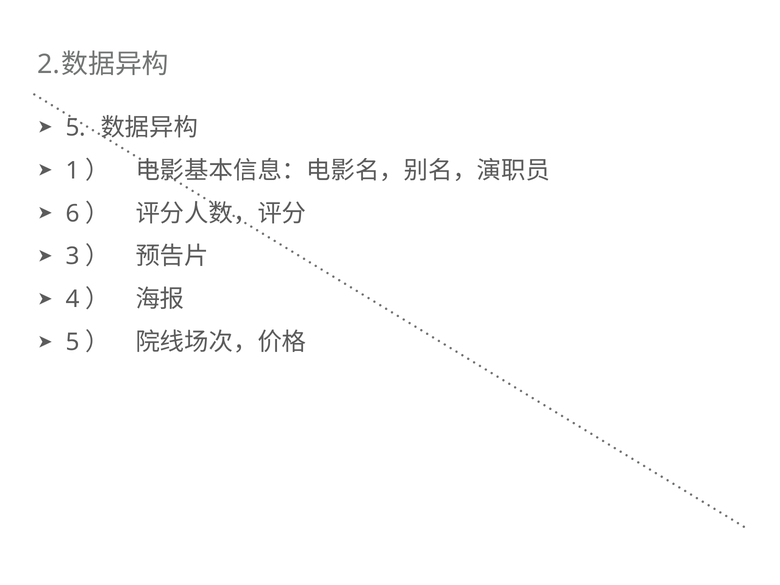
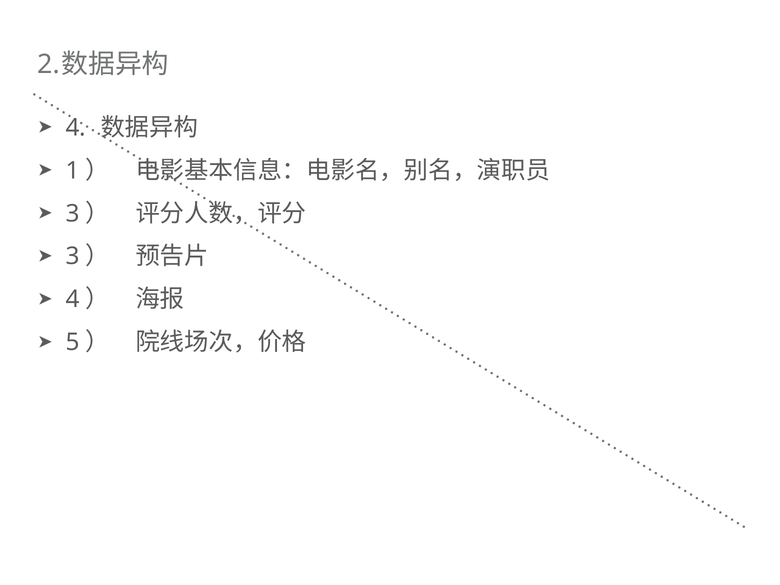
5: 5 -> 4 (76, 128)
6: 6 -> 3 (72, 213)
